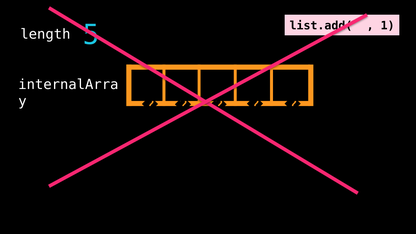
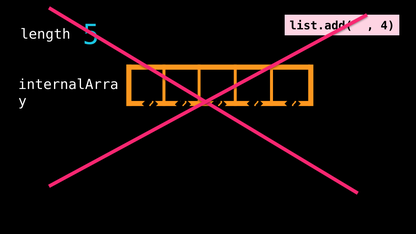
1: 1 -> 4 (388, 26)
